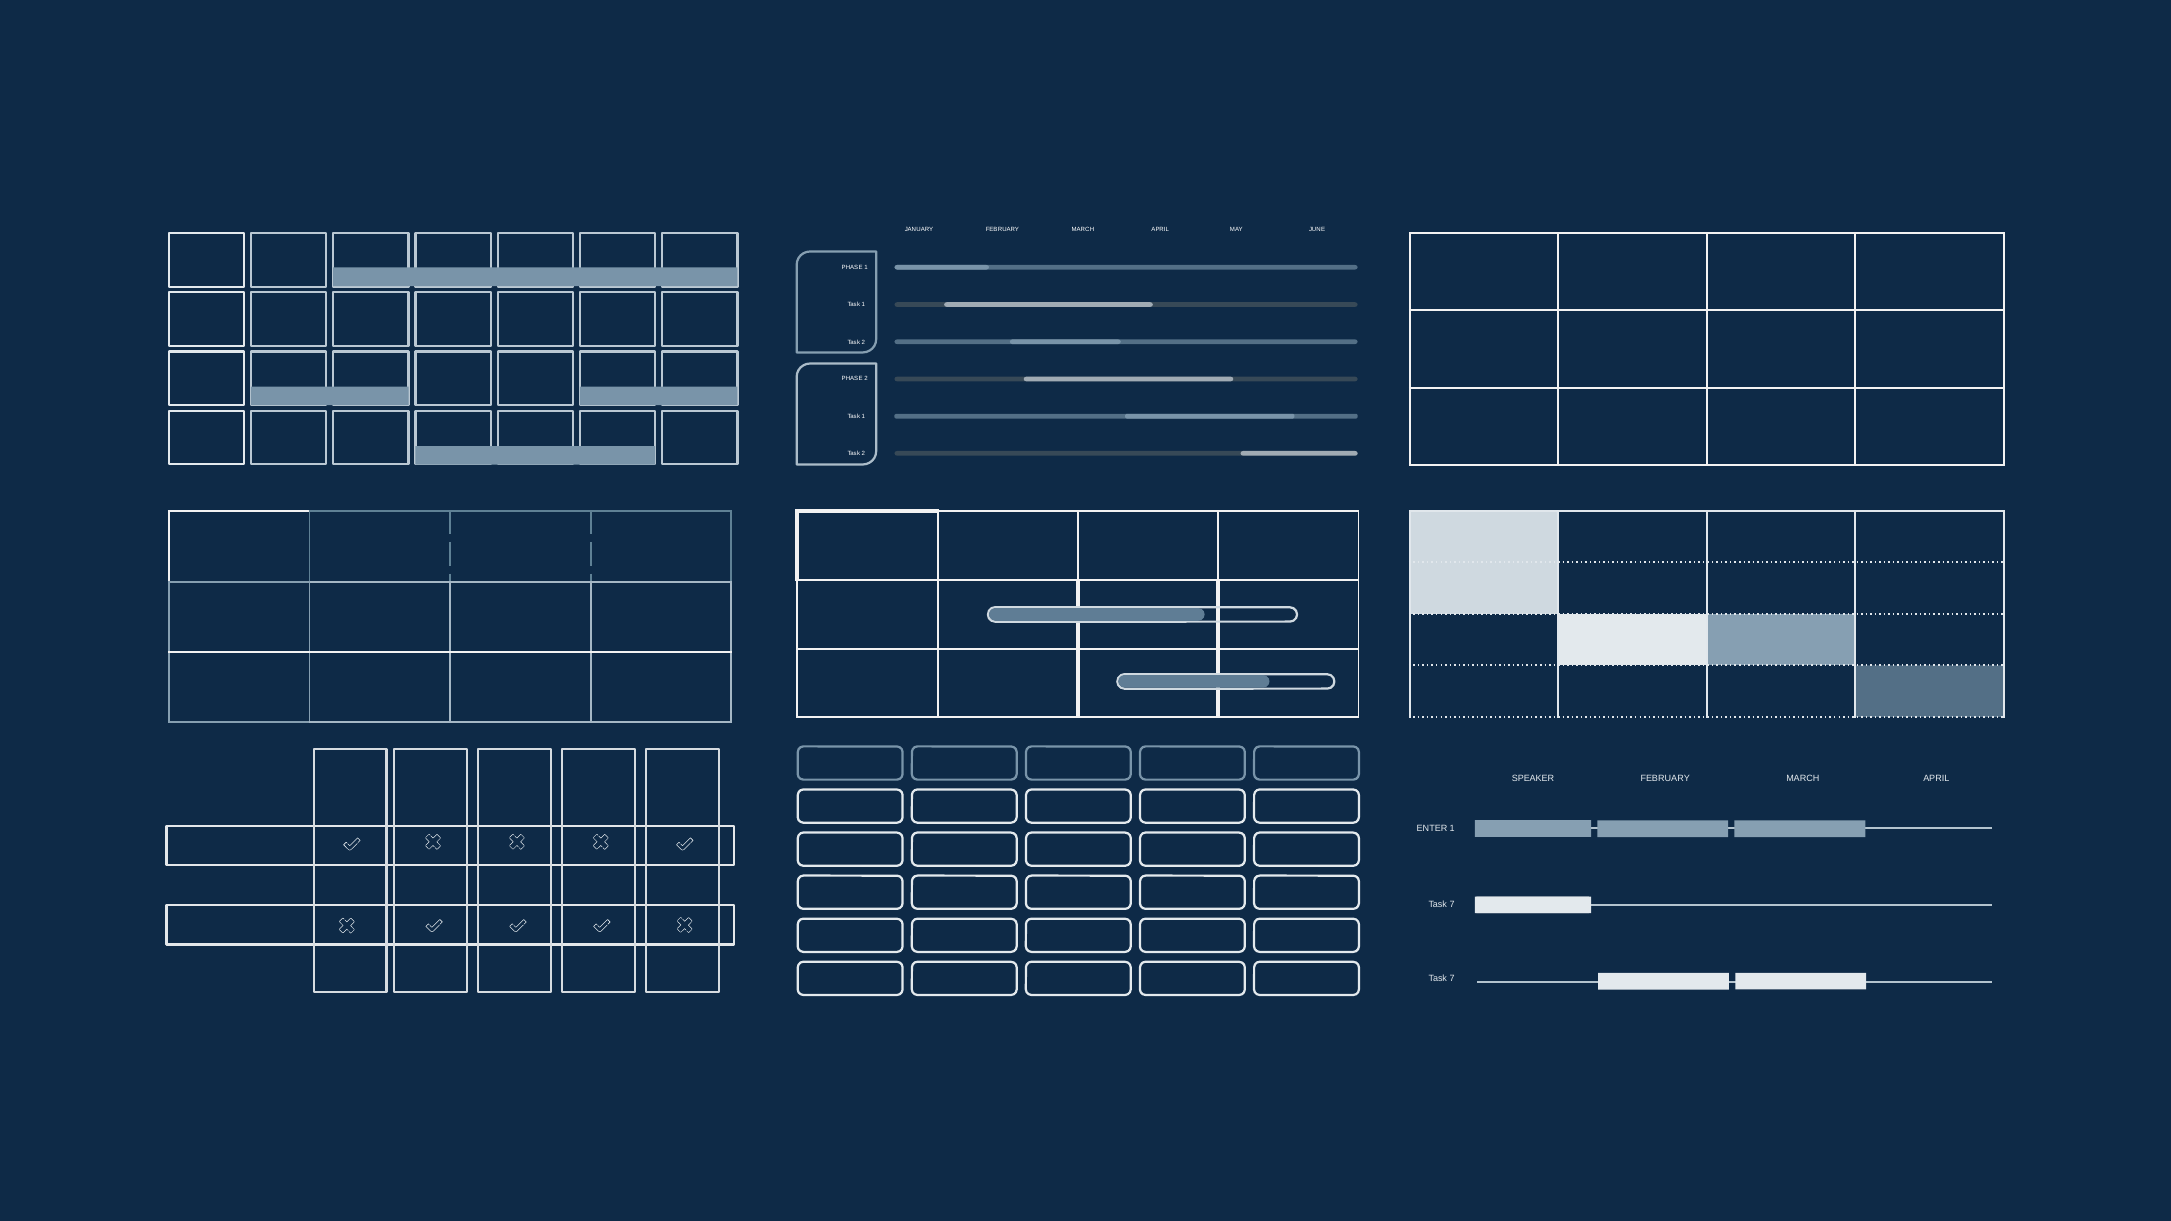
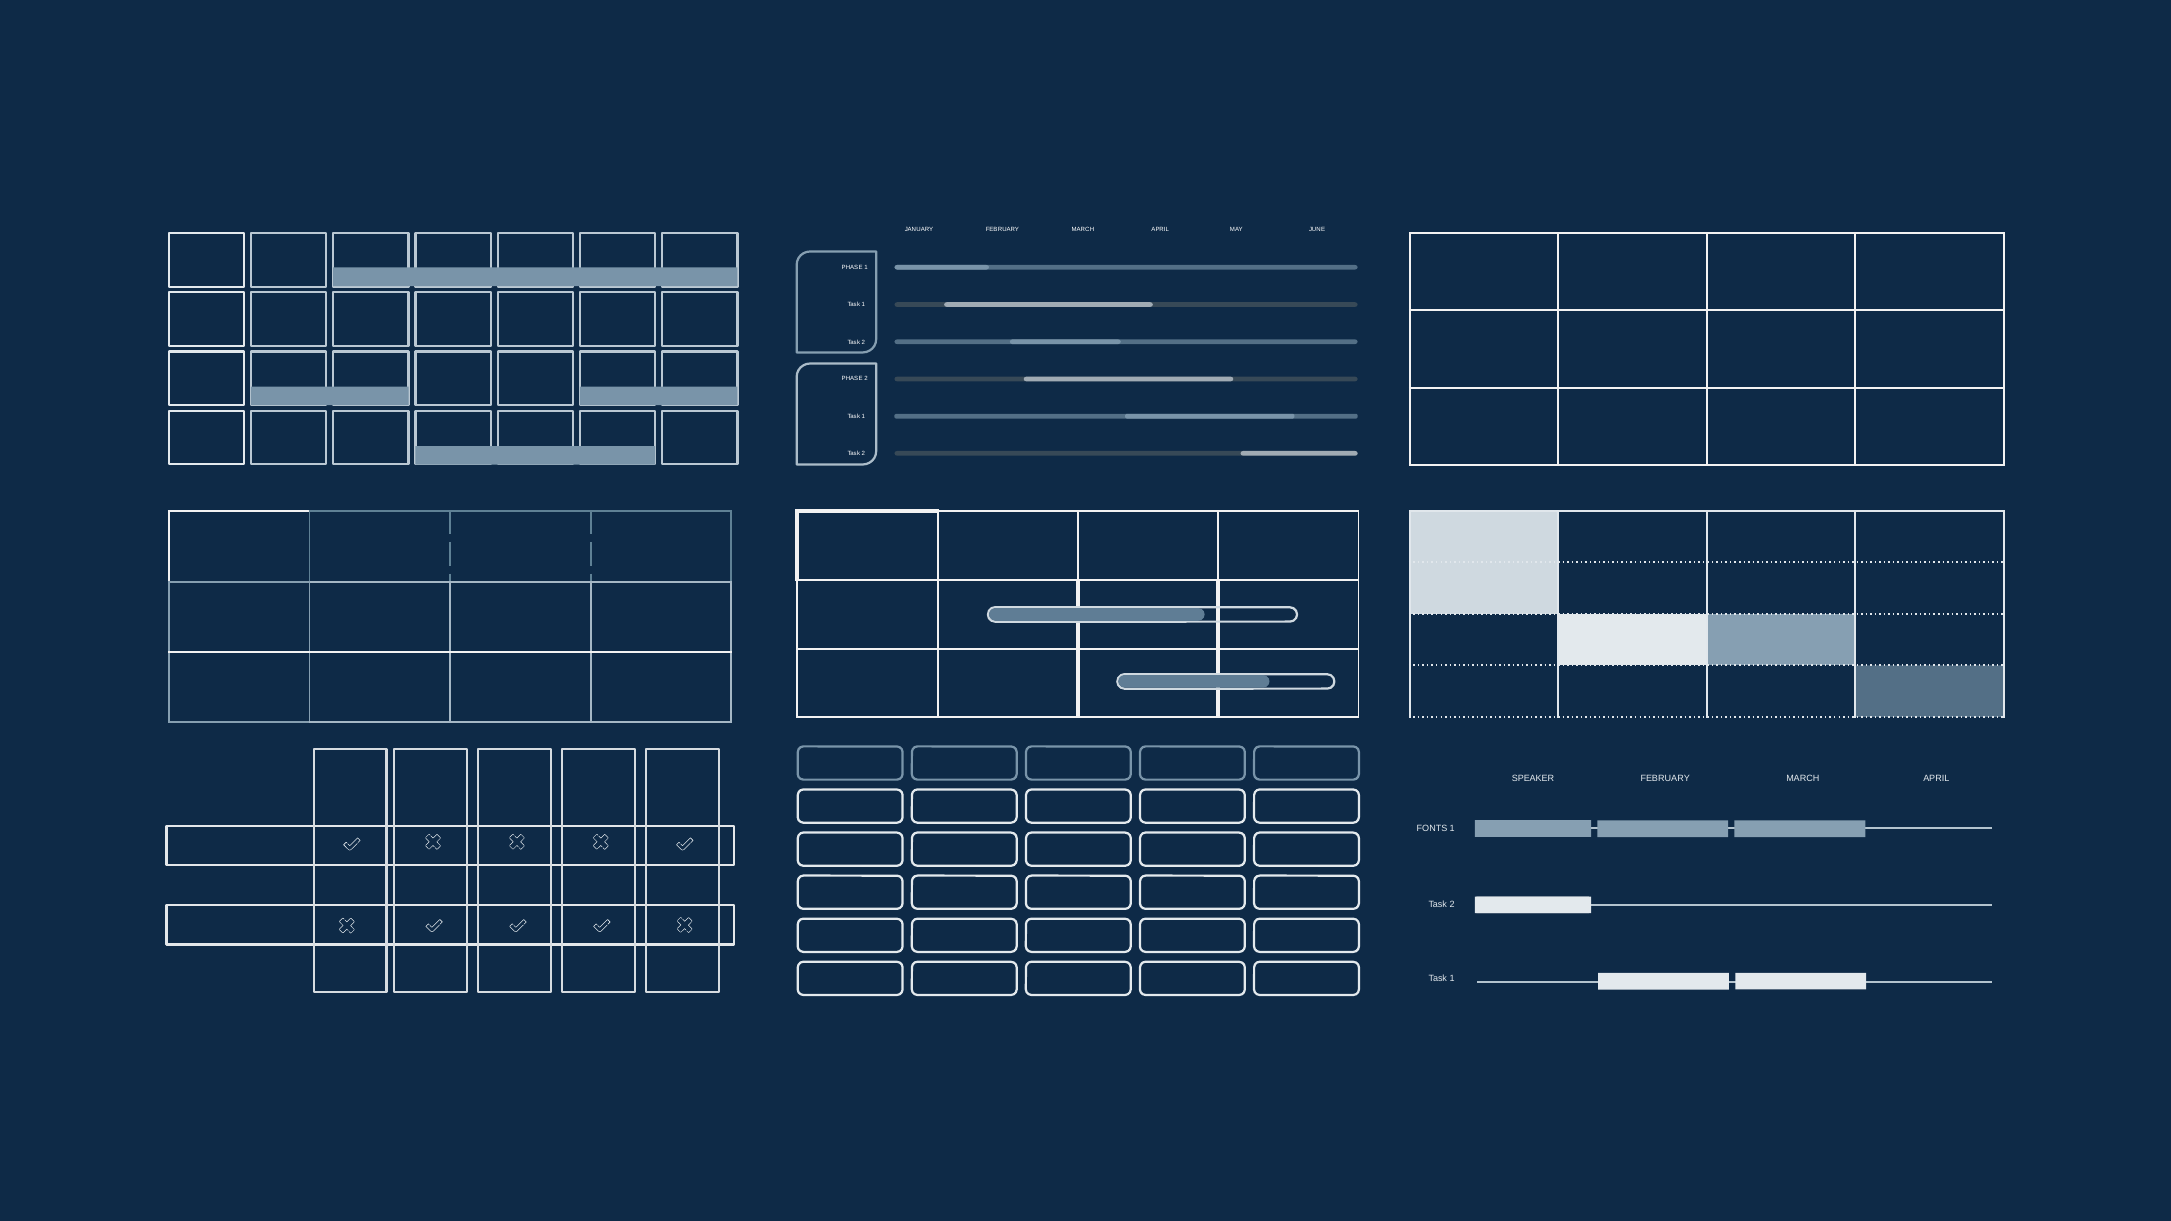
ENTER: ENTER -> FONTS (1432, 829)
7: 7 -> 2 (1452, 904)
7: 7 -> 1 (1452, 979)
